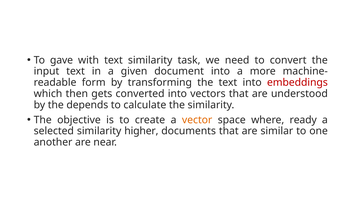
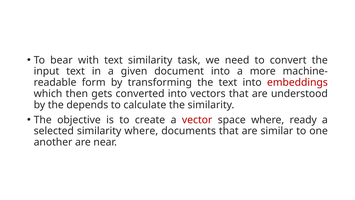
gave: gave -> bear (61, 60)
vector colour: orange -> red (197, 120)
similarity higher: higher -> where (141, 131)
